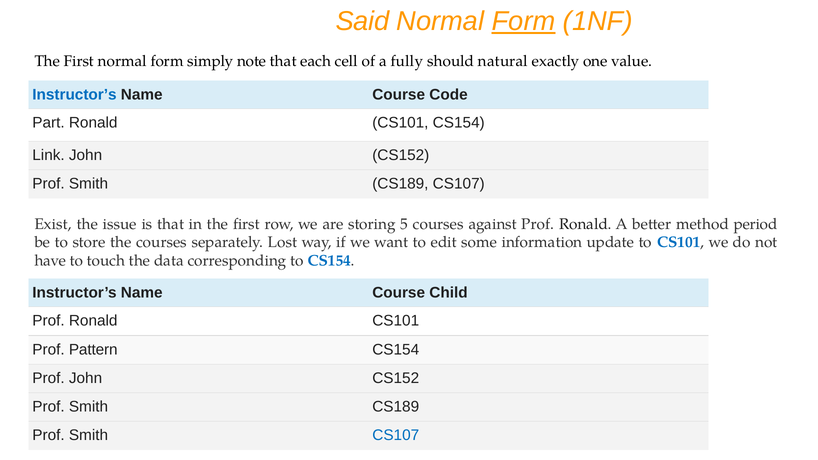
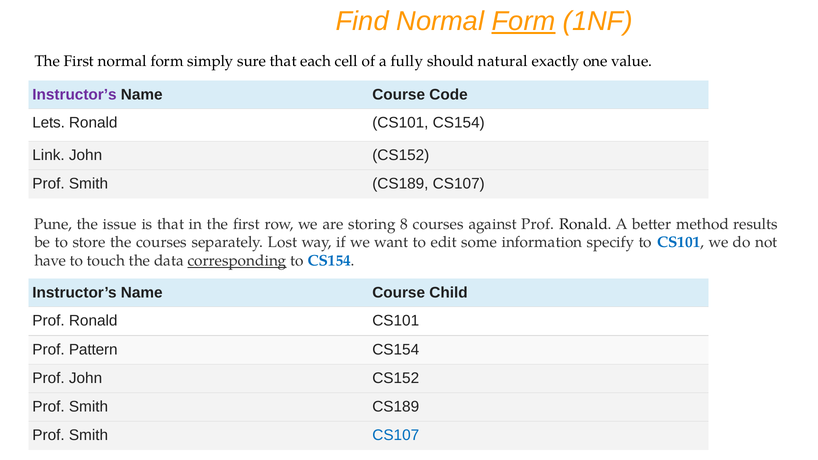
Said: Said -> Find (362, 21)
note: note -> sure (252, 61)
Instructor’s colour: blue -> purple (74, 95)
Part: Part -> Lets (49, 123)
Exist: Exist -> Pune (53, 224)
5: 5 -> 8 (404, 224)
period: period -> results (756, 224)
update: update -> specify (611, 242)
corresponding underline: none -> present (237, 261)
